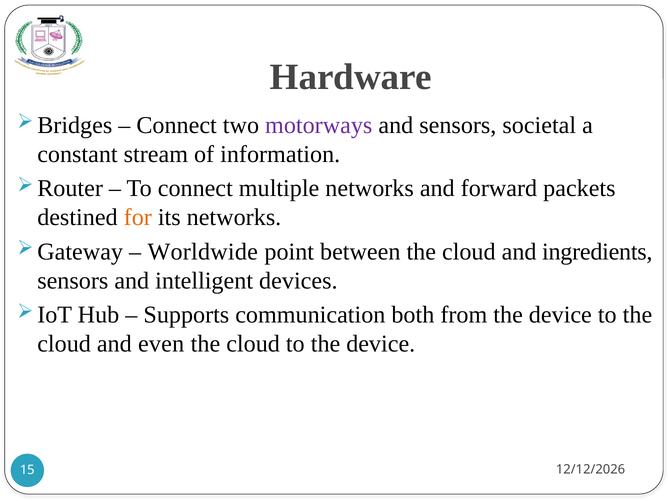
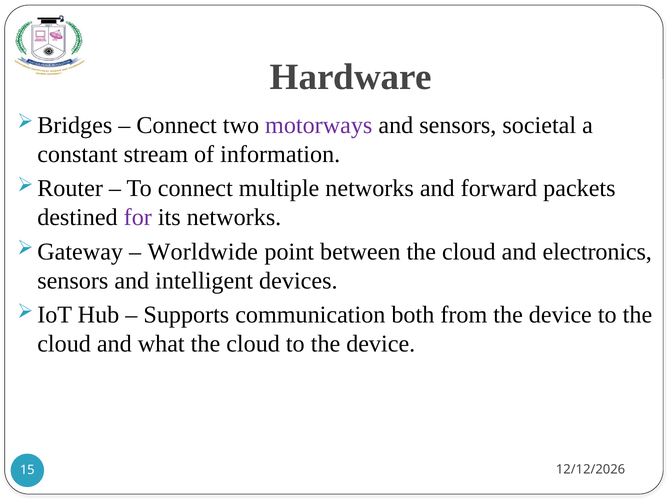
for colour: orange -> purple (138, 217)
ingredients: ingredients -> electronics (597, 252)
even: even -> what (161, 344)
